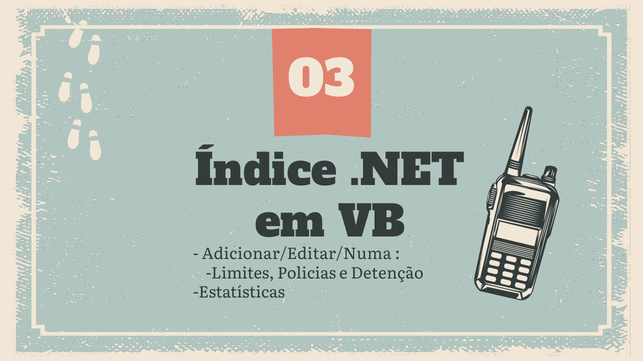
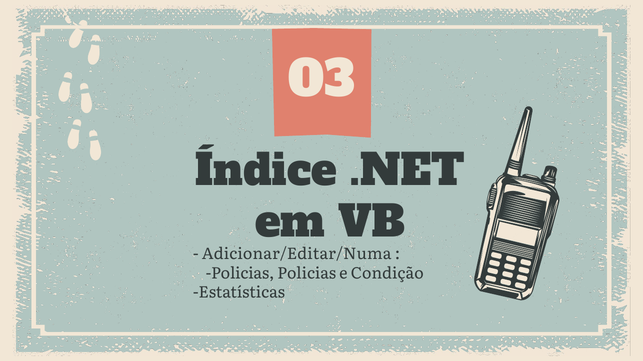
Limites: Limites -> Policias (240, 274)
Detenção: Detenção -> Condição (387, 274)
